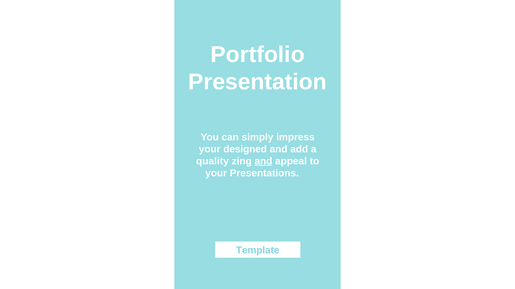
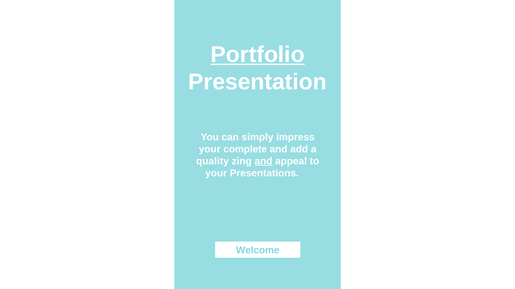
Portfolio underline: none -> present (258, 55)
designed: designed -> complete (245, 150)
Template: Template -> Welcome (258, 251)
